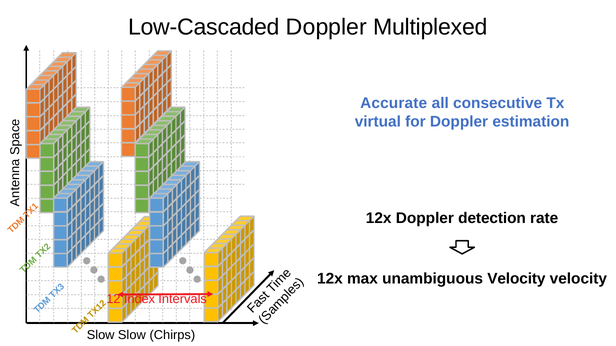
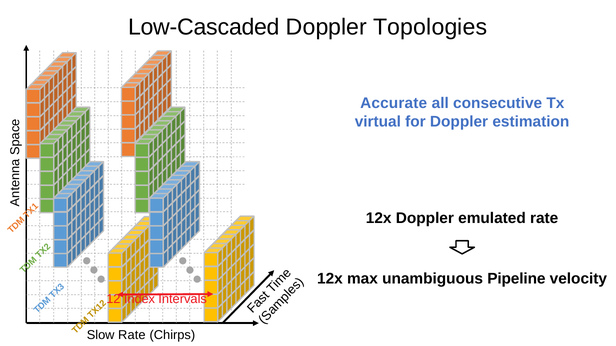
Multiplexed: Multiplexed -> Topologies (430, 27)
detection: detection -> emulated (492, 218)
unambiguous Velocity: Velocity -> Pipeline (516, 279)
Slow Slow: Slow -> Rate (132, 335)
